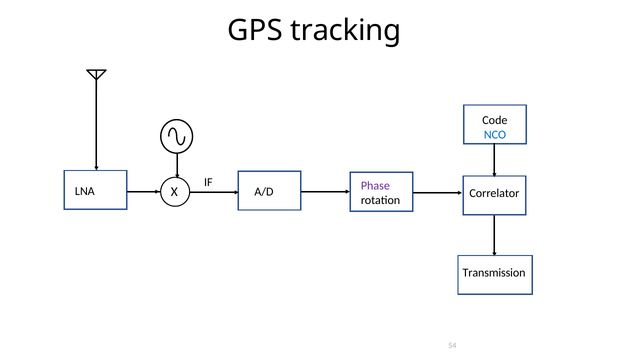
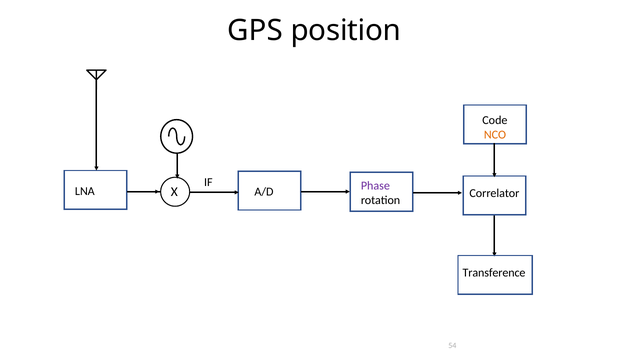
tracking: tracking -> position (346, 30)
NCO colour: blue -> orange (495, 135)
Transmission: Transmission -> Transference (494, 273)
